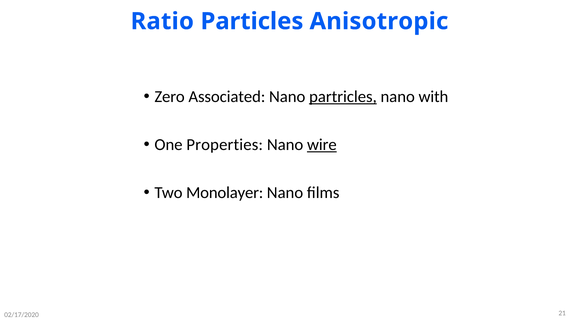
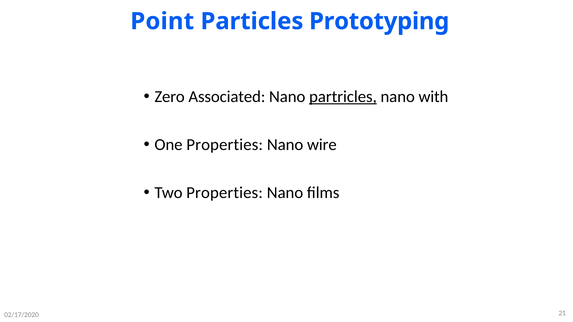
Ratio: Ratio -> Point (162, 21)
Anisotropic: Anisotropic -> Prototyping (379, 21)
wire underline: present -> none (322, 145)
Two Monolayer: Monolayer -> Properties (225, 193)
